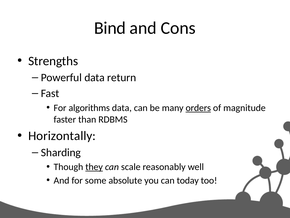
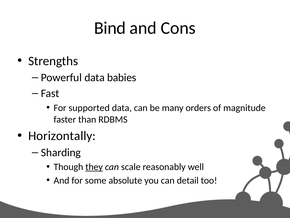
return: return -> babies (122, 77)
algorithms: algorithms -> supported (89, 108)
orders underline: present -> none (198, 108)
today: today -> detail (188, 180)
